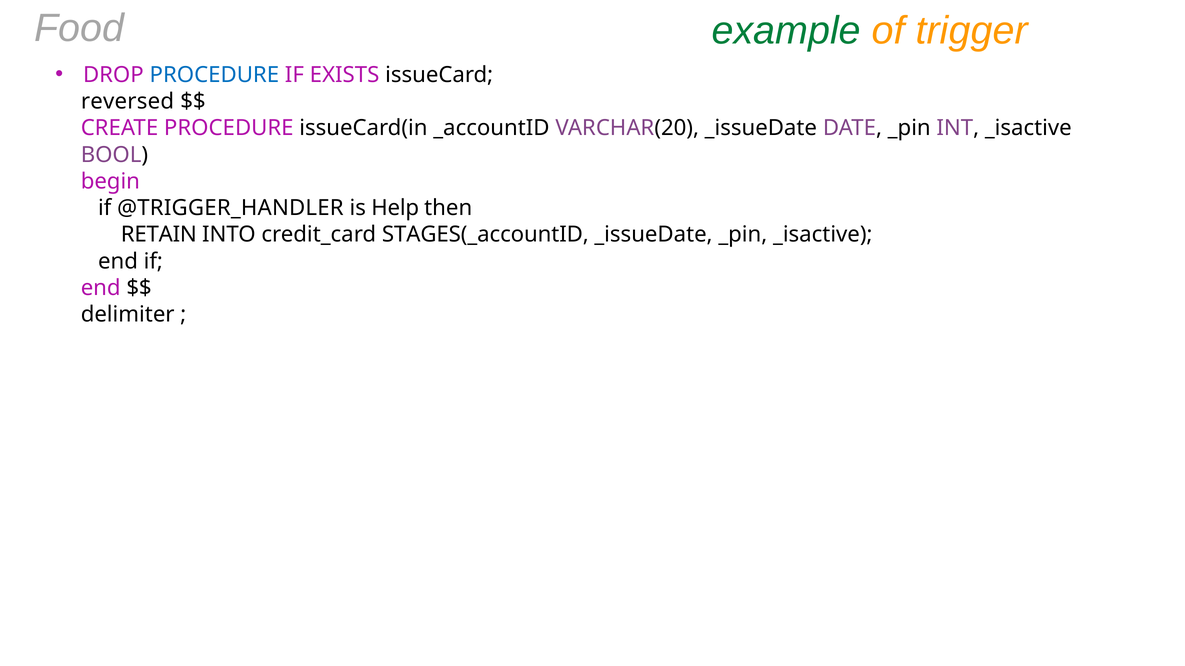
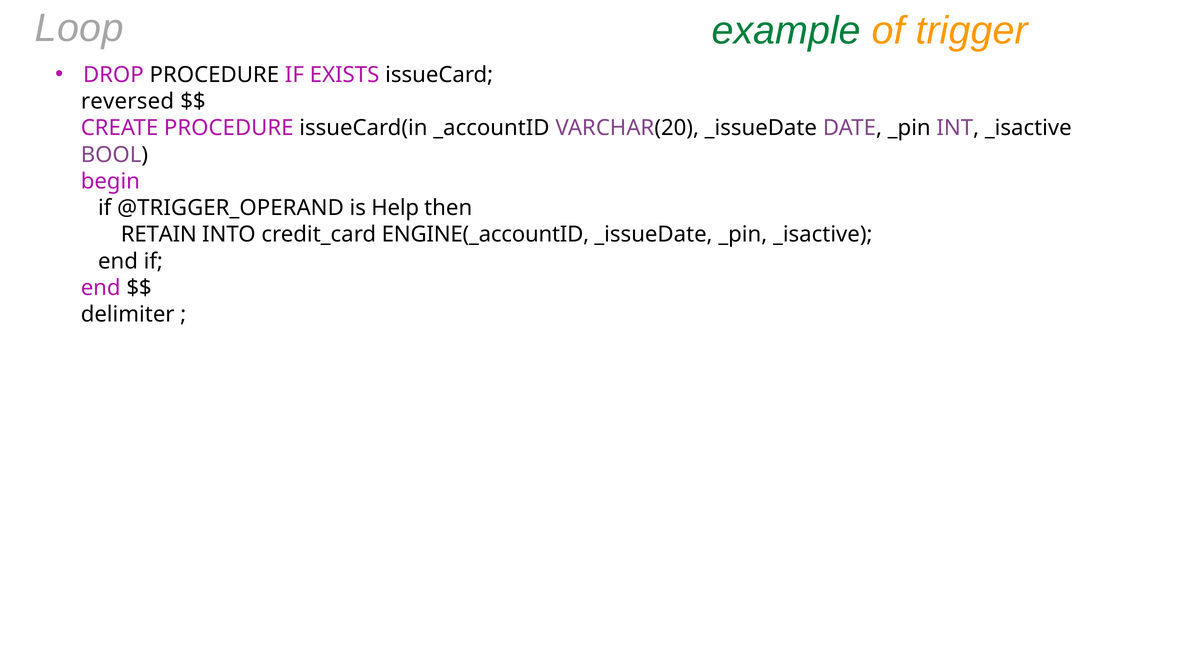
Food: Food -> Loop (79, 28)
PROCEDURE colour: blue -> black (214, 75)
@TRIGGER_HANDLER: @TRIGGER_HANDLER -> @TRIGGER_OPERAND (231, 208)
STAGES(_accountID: STAGES(_accountID -> ENGINE(_accountID (485, 235)
